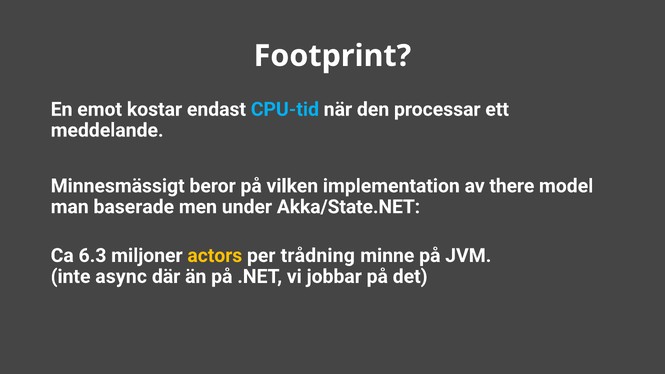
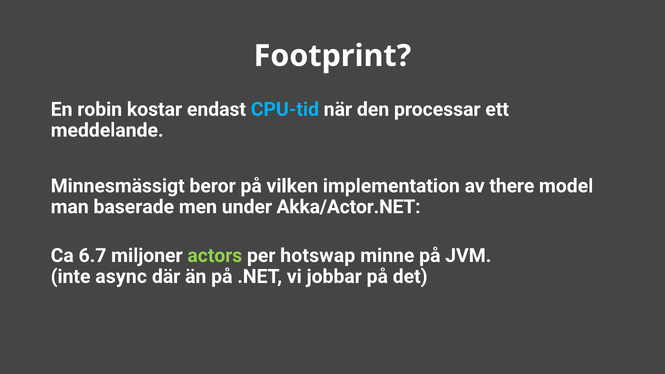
emot: emot -> robin (100, 109)
Akka/State.NET: Akka/State.NET -> Akka/Actor.NET (349, 207)
6.3: 6.3 -> 6.7 (92, 256)
actors colour: yellow -> light green (215, 256)
trådning: trådning -> hotswap (318, 256)
